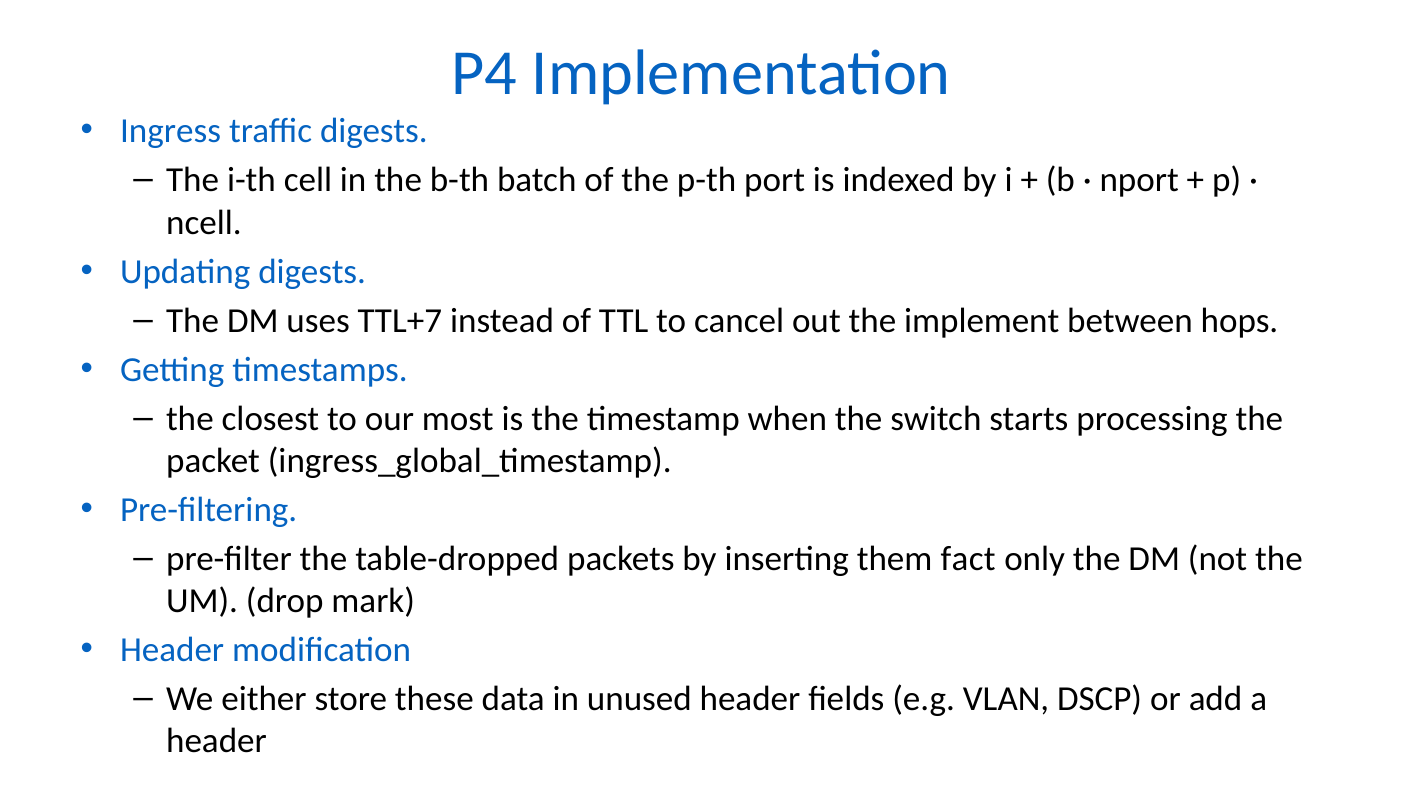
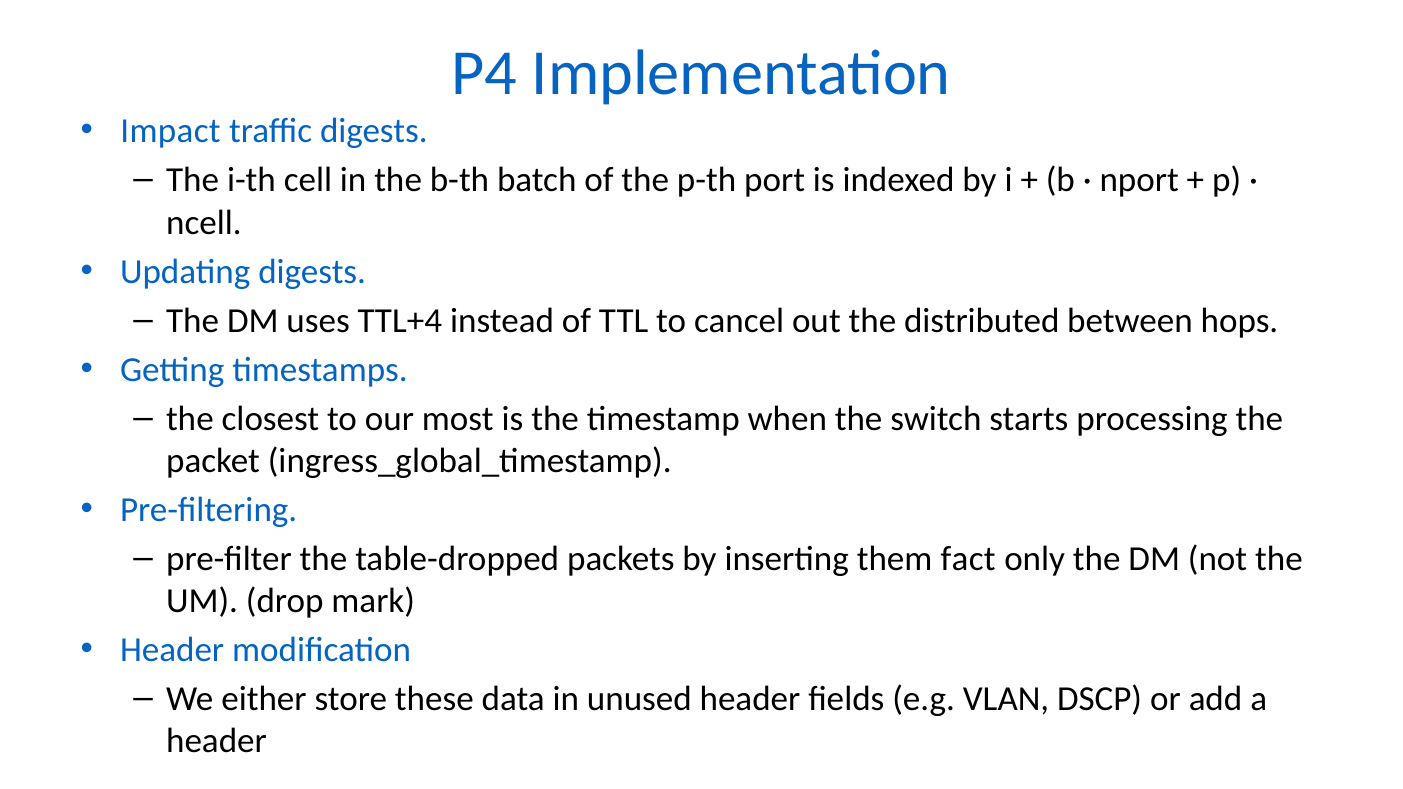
Ingress: Ingress -> Impact (171, 131)
TTL+7: TTL+7 -> TTL+4 (400, 321)
implement: implement -> distributed (982, 321)
